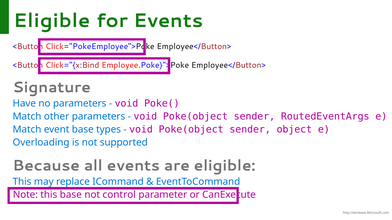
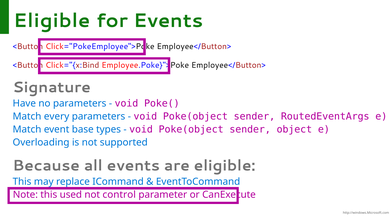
other: other -> every (57, 117)
this base: base -> used (71, 195)
